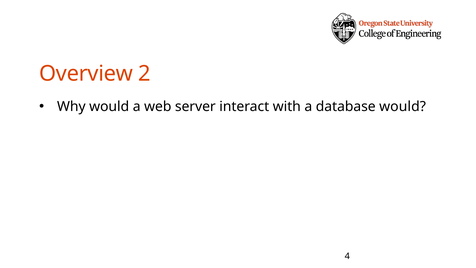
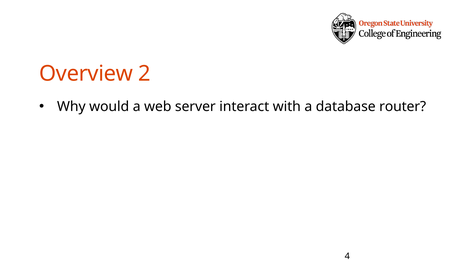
database would: would -> router (403, 107)
